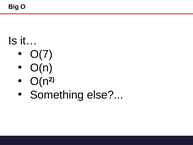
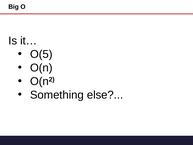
O(7: O(7 -> O(5 (41, 54)
